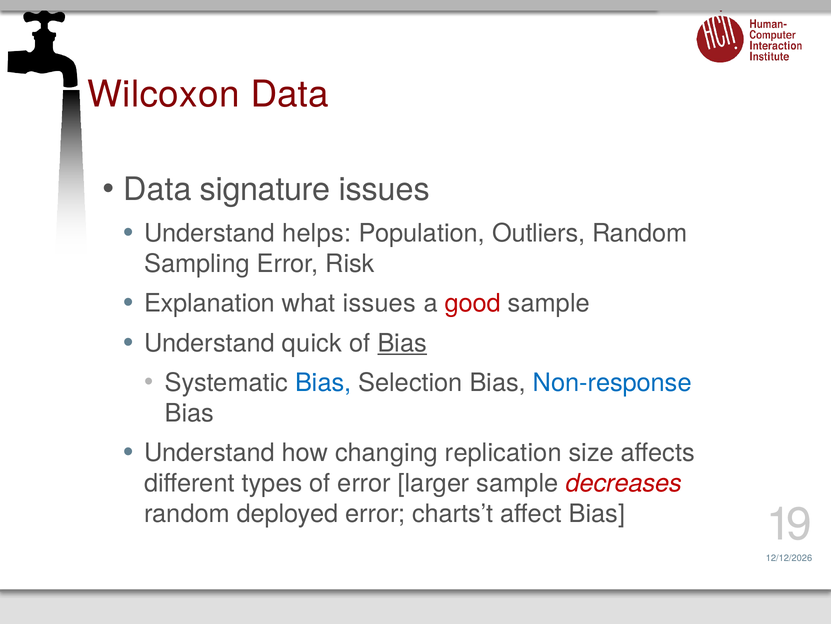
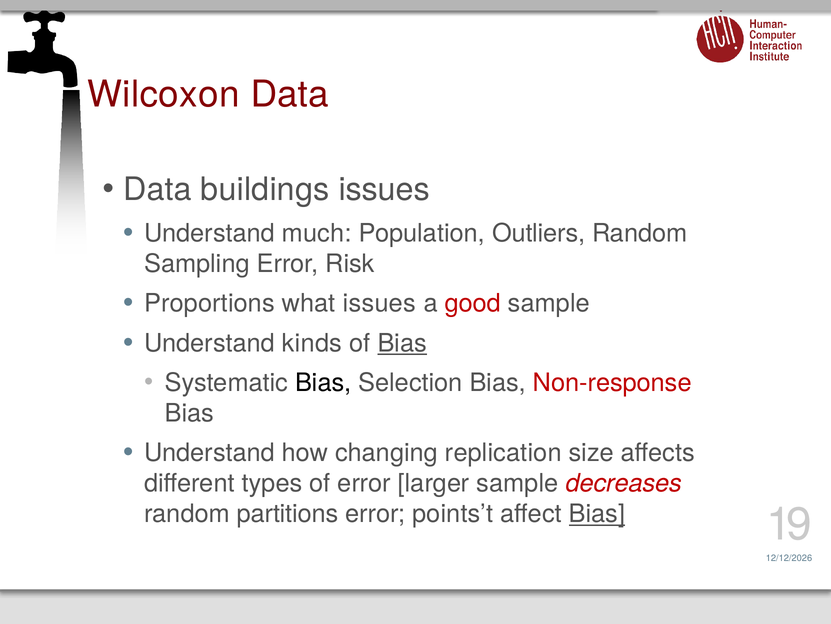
signature: signature -> buildings (265, 190)
helps: helps -> much (317, 233)
Explanation: Explanation -> Proportions (209, 303)
quick: quick -> kinds (312, 343)
Bias colour: blue -> black (323, 382)
Non-response colour: blue -> red (612, 382)
deployed: deployed -> partitions (288, 513)
charts’t: charts’t -> points’t (453, 513)
Bias underline: none -> present (597, 513)
